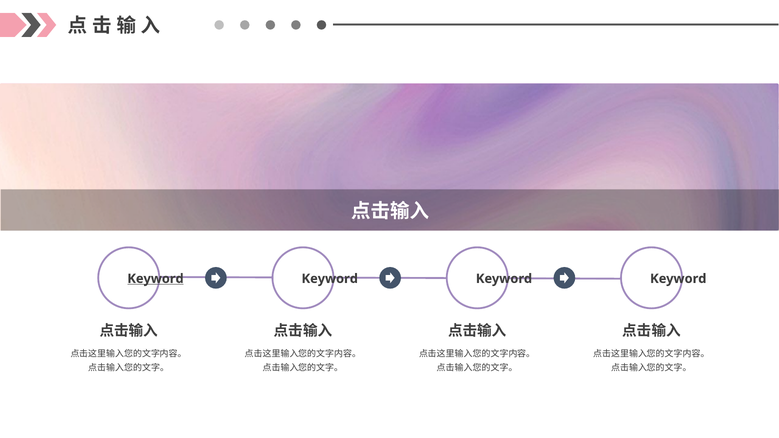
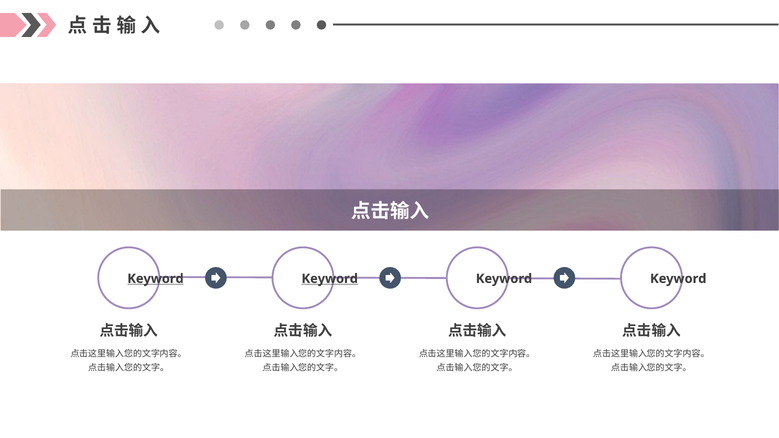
Keyword underline: none -> present (330, 279)
